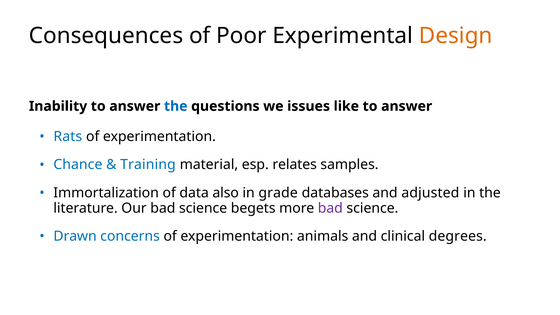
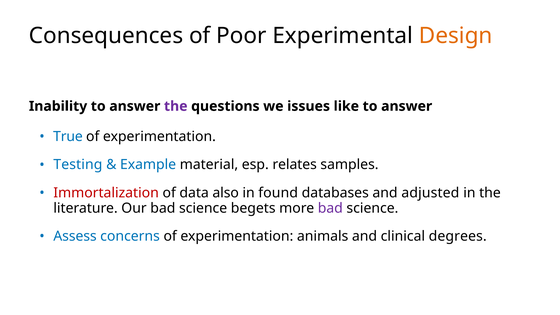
the colour: blue -> purple (176, 106)
Rats: Rats -> True (68, 136)
Chance: Chance -> Testing (78, 165)
Training: Training -> Example (148, 165)
Immortalization colour: black -> red (106, 193)
grade: grade -> found (278, 193)
Drawn: Drawn -> Assess (75, 236)
